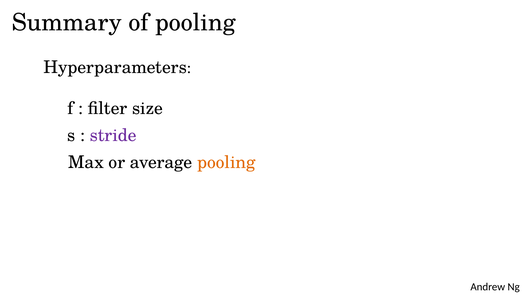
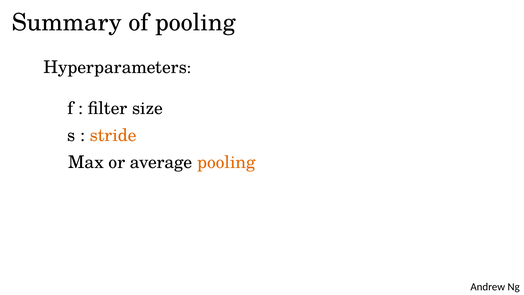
stride colour: purple -> orange (113, 135)
